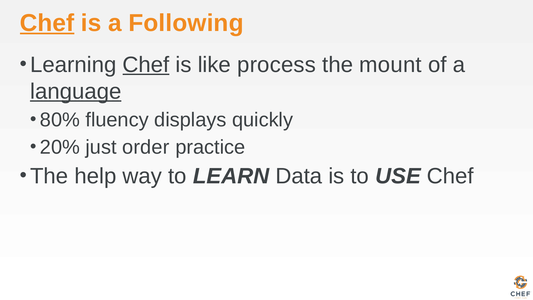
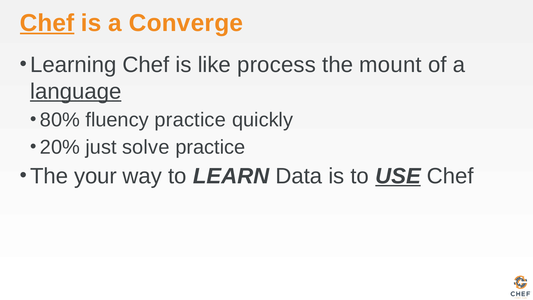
Following: Following -> Converge (186, 23)
Chef underline: present -> none (146, 65)
fluency displays: displays -> practice (190, 120)
order: order -> solve (146, 147)
help: help -> your (96, 176)
USE underline: none -> present (398, 176)
